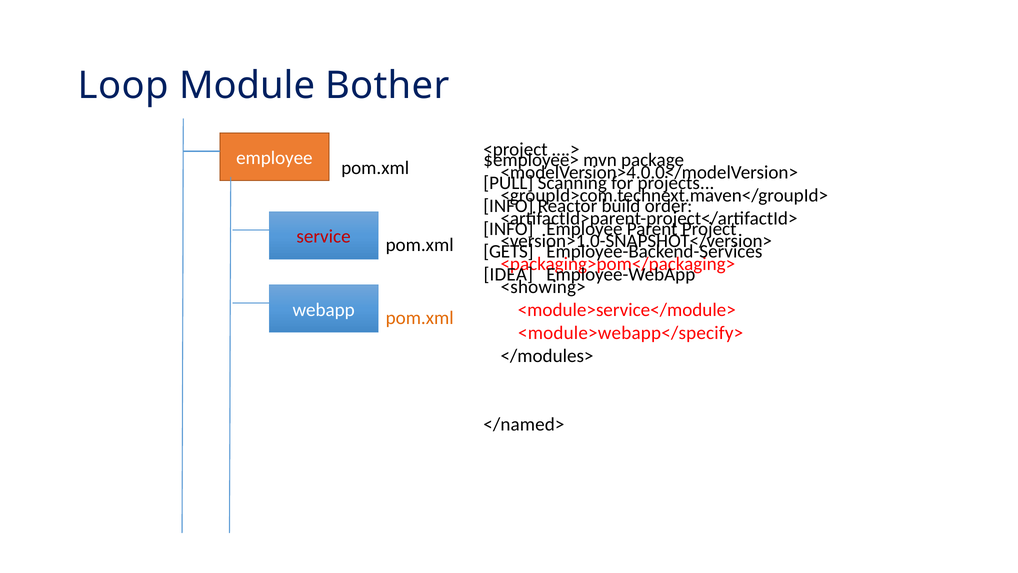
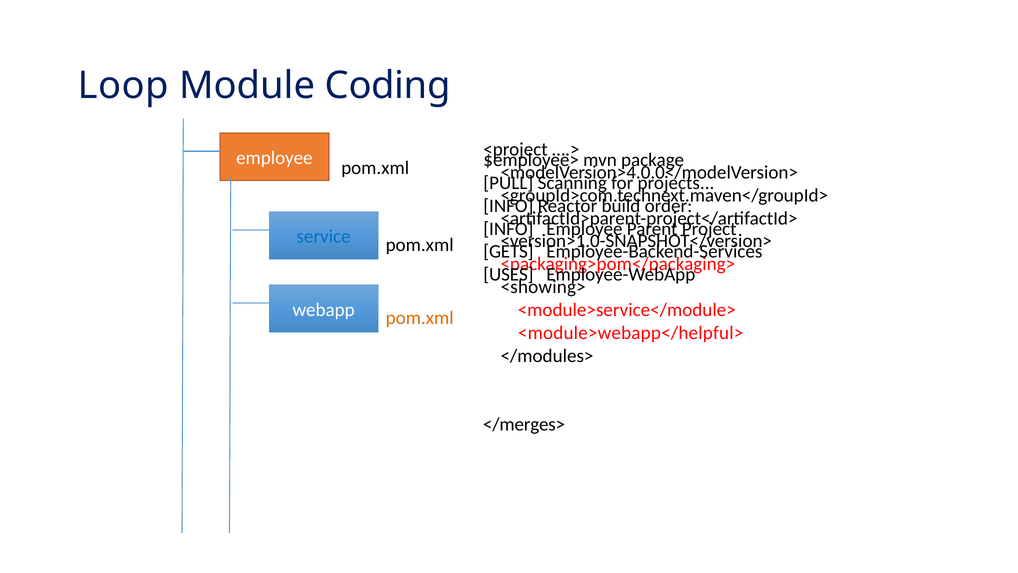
Bother: Bother -> Coding (388, 86)
service colour: red -> blue (324, 237)
IDEA: IDEA -> USES (508, 274)
<module>webapp</specify>: <module>webapp</specify> -> <module>webapp</helpful> (631, 333)
</named>: </named> -> </merges> (524, 424)
